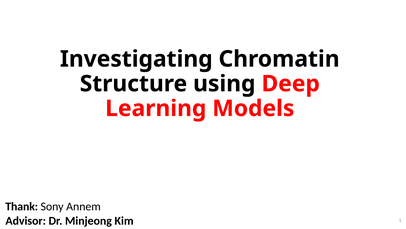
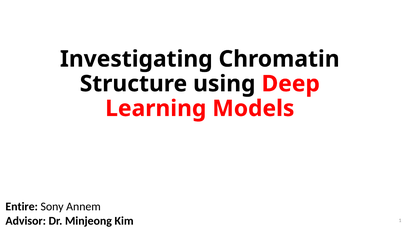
Thank: Thank -> Entire (22, 206)
